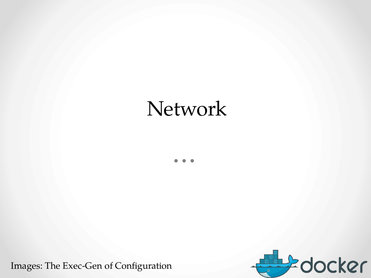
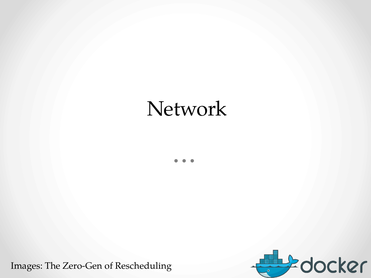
Exec-Gen: Exec-Gen -> Zero-Gen (83, 266)
Configuration: Configuration -> Rescheduling (144, 266)
